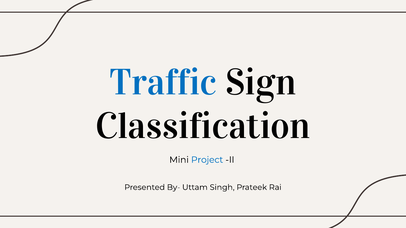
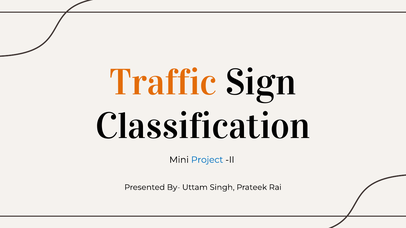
Traffic colour: blue -> orange (163, 82)
